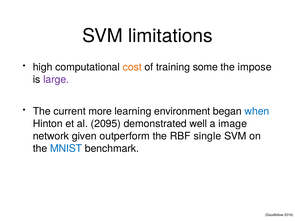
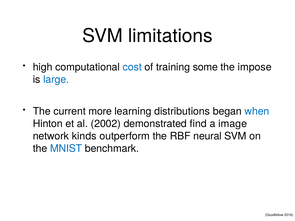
cost colour: orange -> blue (132, 67)
large colour: purple -> blue (56, 80)
environment: environment -> distributions (182, 111)
2095: 2095 -> 2002 (106, 124)
well: well -> find (198, 124)
given: given -> kinds (84, 136)
single: single -> neural (208, 136)
